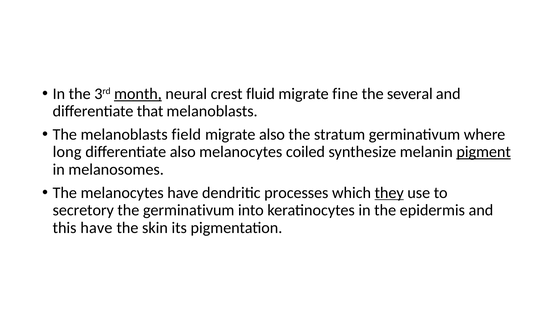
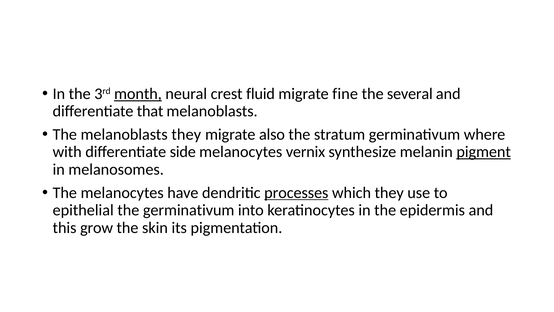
melanoblasts field: field -> they (186, 134)
long: long -> with (67, 152)
differentiate also: also -> side (183, 152)
coiled: coiled -> vernix (306, 152)
processes underline: none -> present (296, 192)
they underline: present -> none (389, 192)
secretory: secretory -> epithelial (83, 210)
this have: have -> grow (97, 227)
